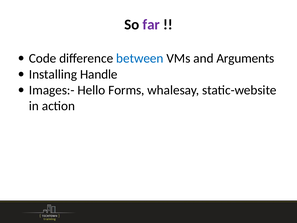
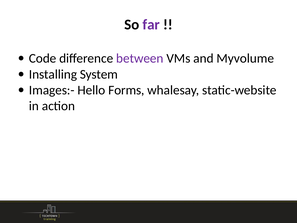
between colour: blue -> purple (140, 58)
Arguments: Arguments -> Myvolume (245, 58)
Handle: Handle -> System (99, 74)
